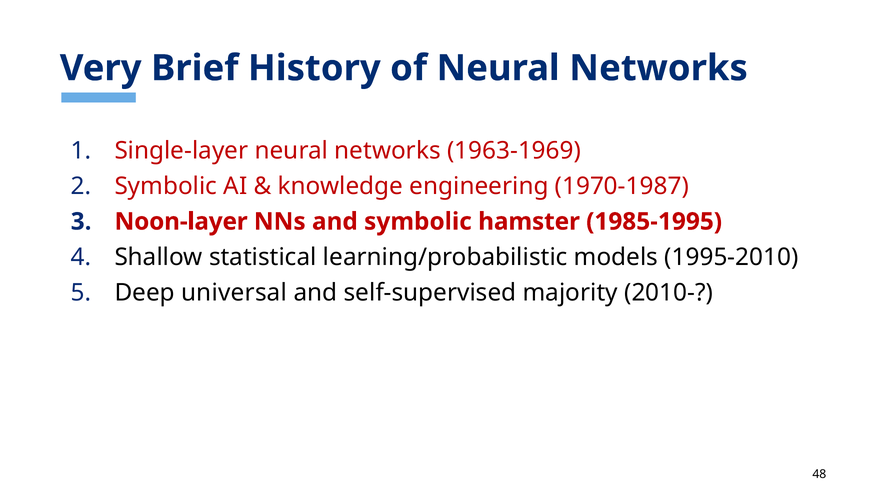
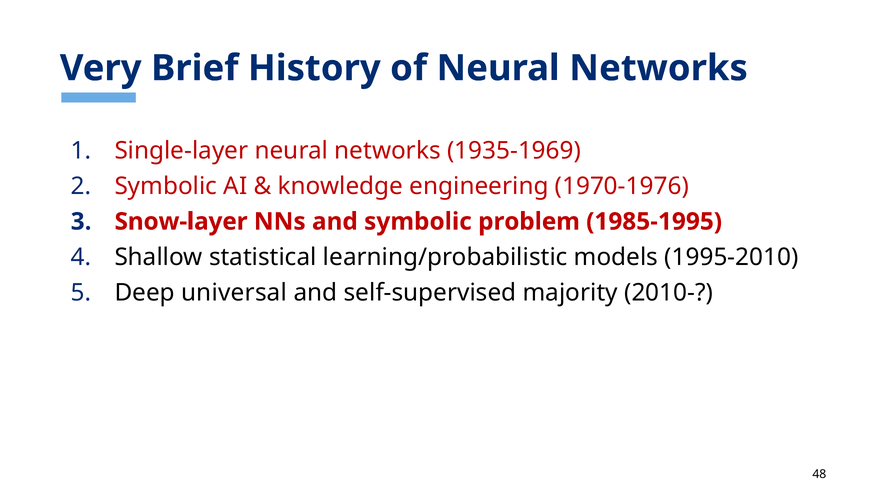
1963-1969: 1963-1969 -> 1935-1969 (514, 151)
1970-1987: 1970-1987 -> 1970-1976 (622, 186)
Noon-layer: Noon-layer -> Snow-layer (181, 221)
hamster: hamster -> problem (529, 221)
